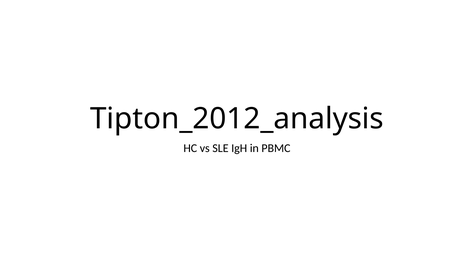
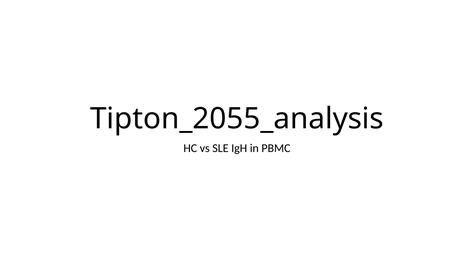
Tipton_2012_analysis: Tipton_2012_analysis -> Tipton_2055_analysis (237, 118)
